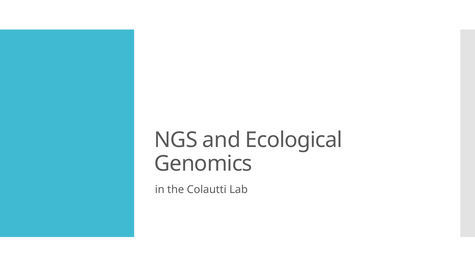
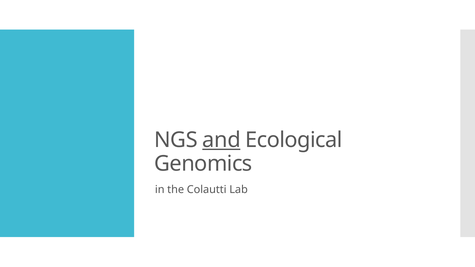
and underline: none -> present (221, 140)
